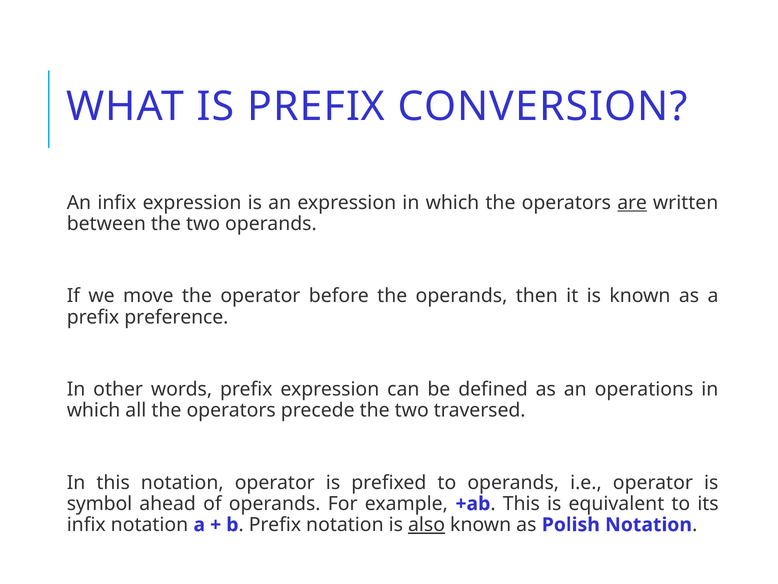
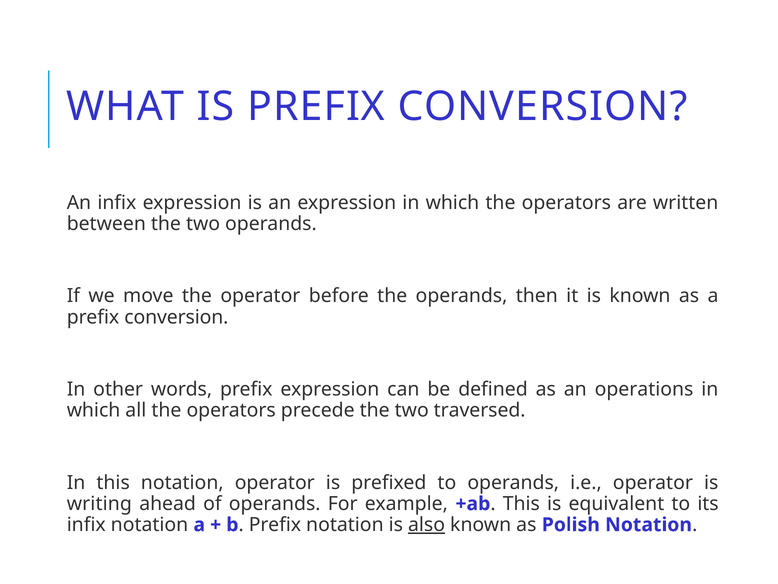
are underline: present -> none (632, 203)
preference: preference -> conversion (176, 317)
symbol: symbol -> writing (99, 503)
